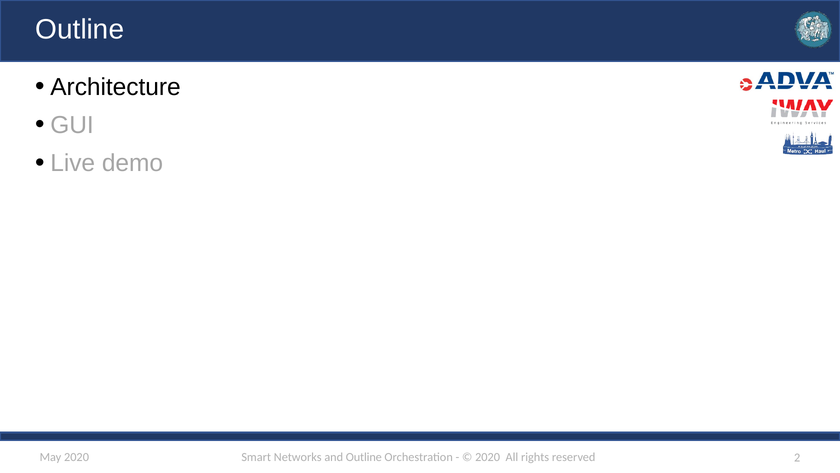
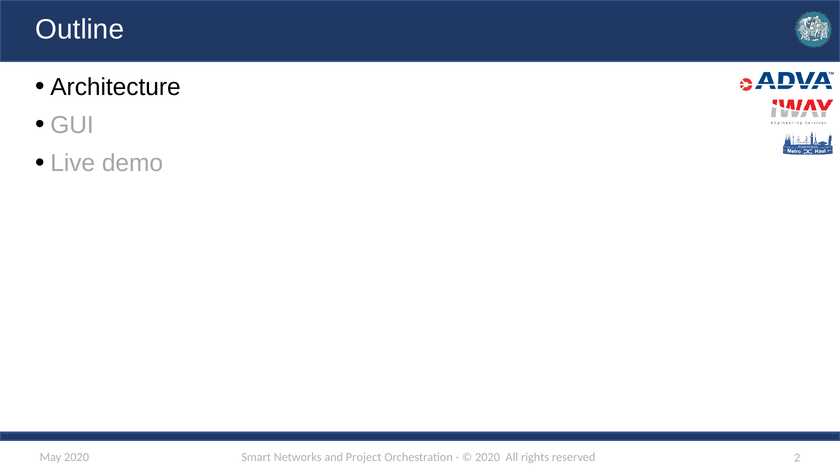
and Outline: Outline -> Project (364, 457)
